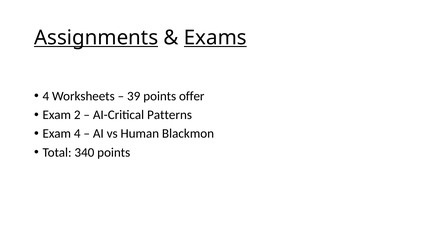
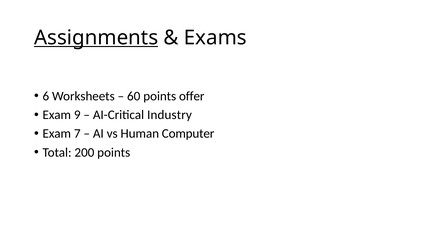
Exams underline: present -> none (215, 38)
4: 4 -> 6 (46, 96)
39: 39 -> 60 (134, 96)
2: 2 -> 9 (77, 115)
Patterns: Patterns -> Industry (169, 115)
Exam 4: 4 -> 7 (77, 134)
Blackmon: Blackmon -> Computer (188, 134)
340: 340 -> 200 (84, 152)
